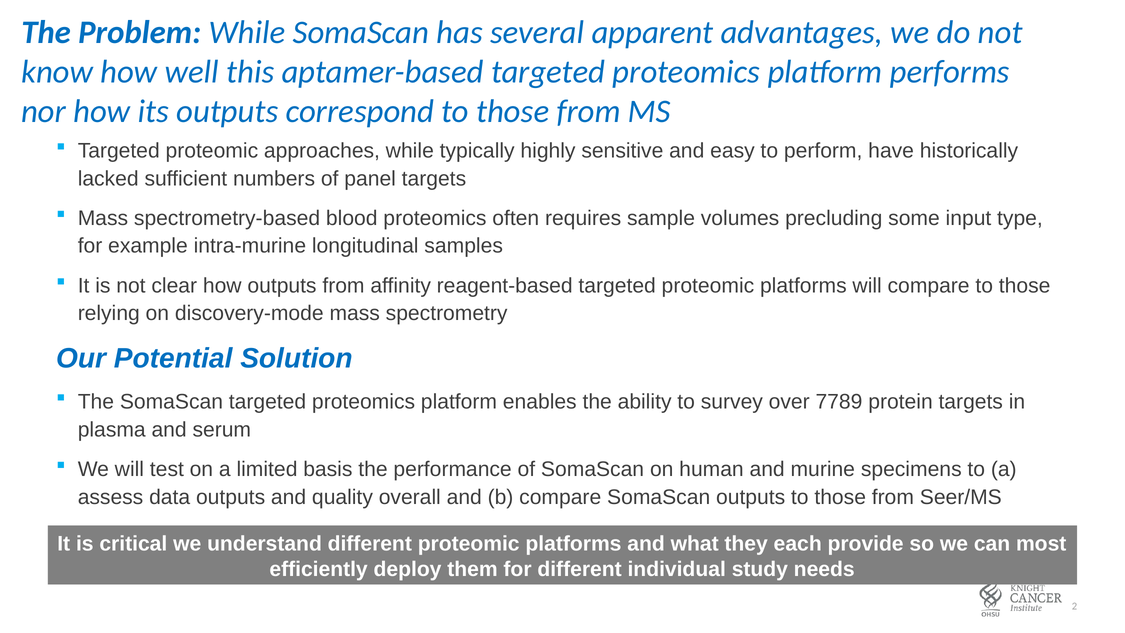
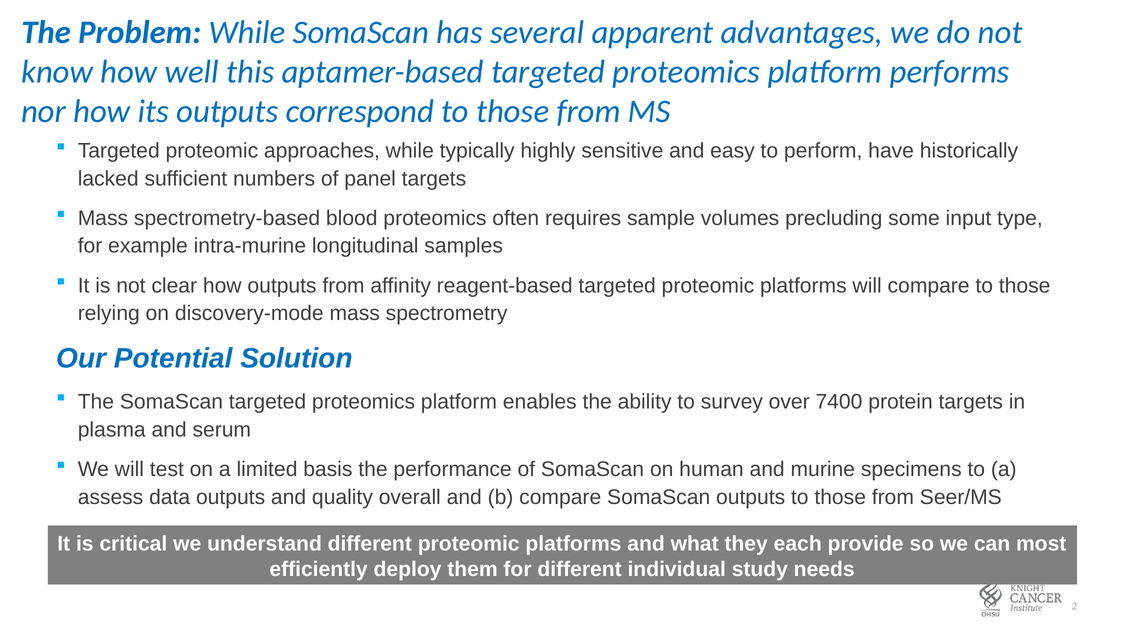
7789: 7789 -> 7400 (839, 402)
